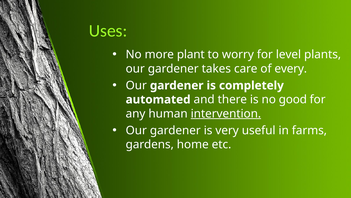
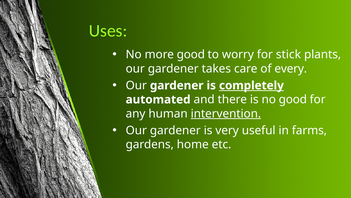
more plant: plant -> good (191, 54)
level: level -> stick (288, 54)
completely underline: none -> present (251, 85)
